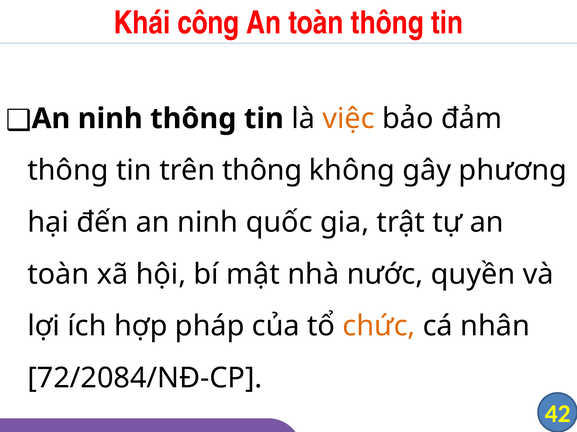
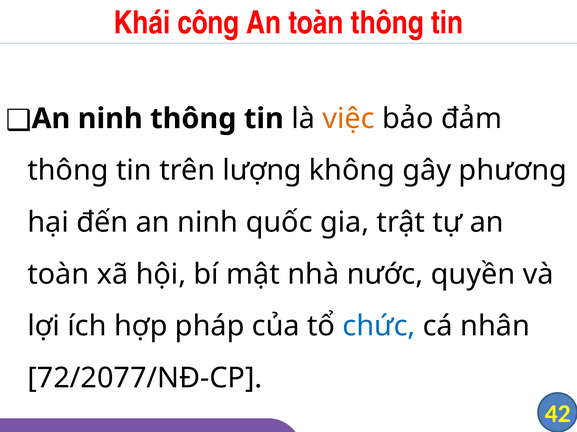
trên thông: thông -> lượng (262, 171)
chức colour: orange -> blue (379, 327)
72/2084/NĐ-CP: 72/2084/NĐ-CP -> 72/2077/NĐ-CP (145, 379)
